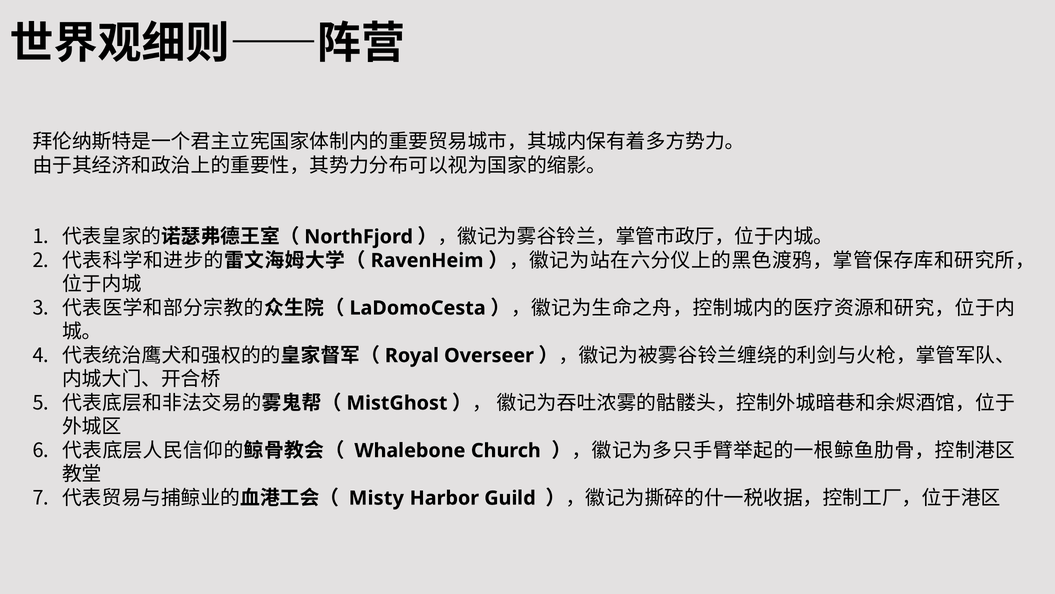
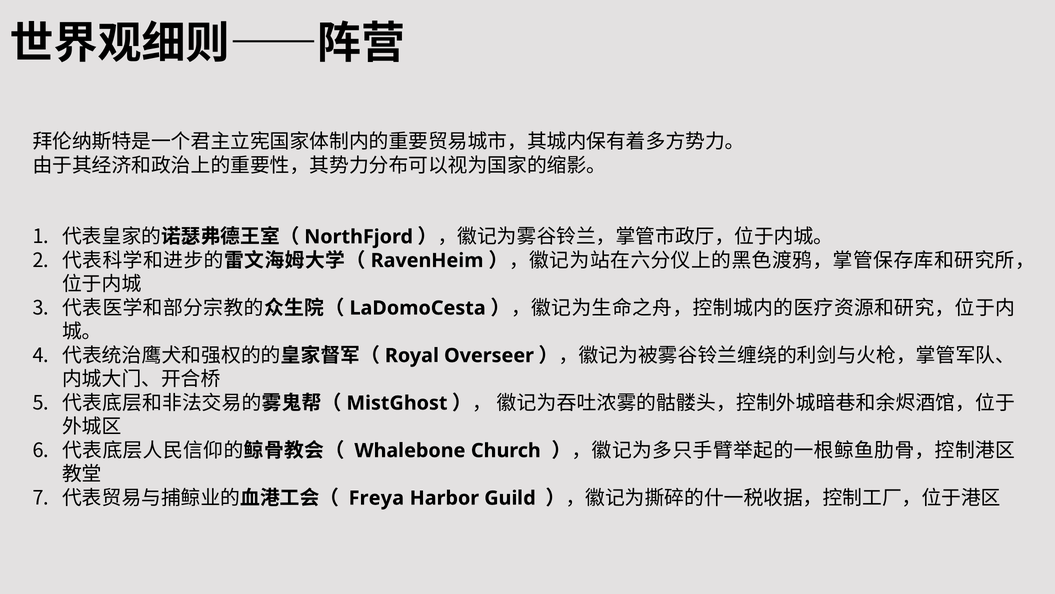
Misty: Misty -> Freya (376, 498)
